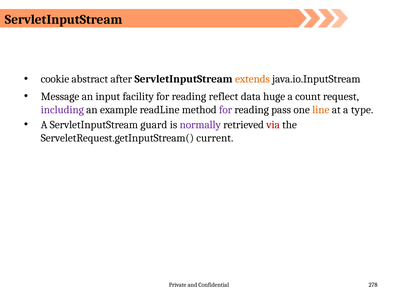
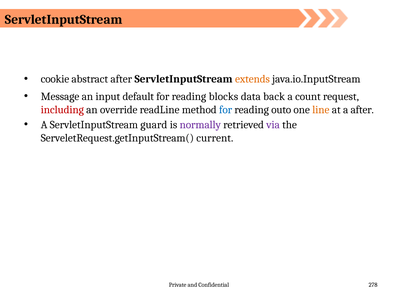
facility: facility -> default (138, 97)
reflect: reflect -> blocks (223, 97)
huge: huge -> back (274, 97)
including colour: purple -> red (62, 110)
example: example -> override (119, 110)
for colour: purple -> blue (226, 110)
pass: pass -> outo (281, 110)
a type: type -> after (362, 110)
via colour: red -> purple (273, 125)
